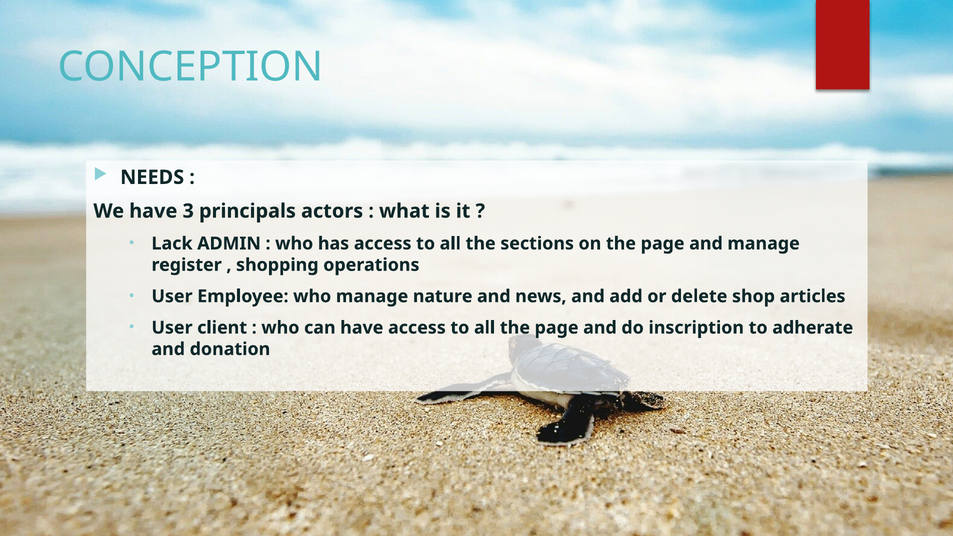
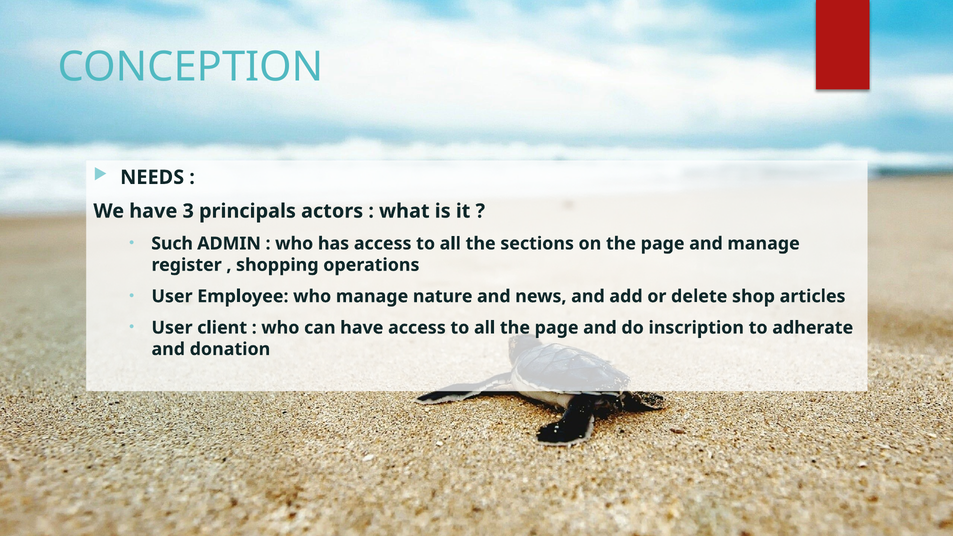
Lack: Lack -> Such (172, 244)
